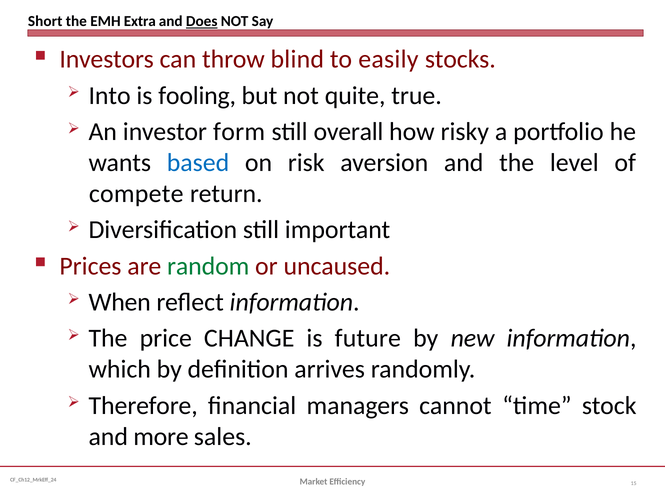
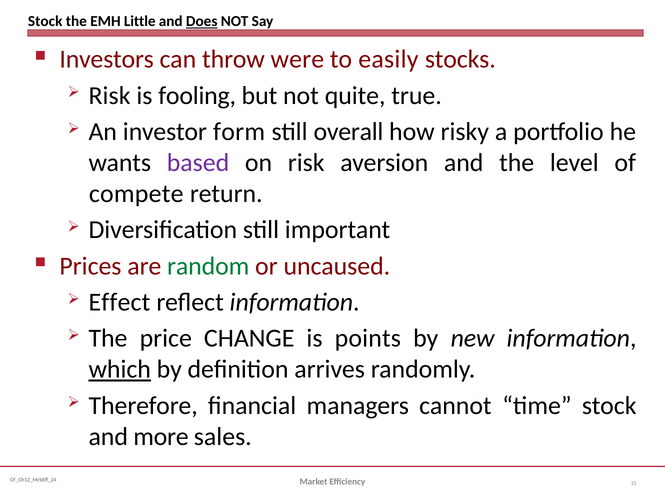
Short: Short -> Stock (45, 21)
Extra: Extra -> Little (140, 21)
blind: blind -> were (297, 59)
Into: Into -> Risk (110, 96)
based colour: blue -> purple (198, 163)
When: When -> Effect (119, 303)
future: future -> points (368, 339)
which underline: none -> present (120, 370)
